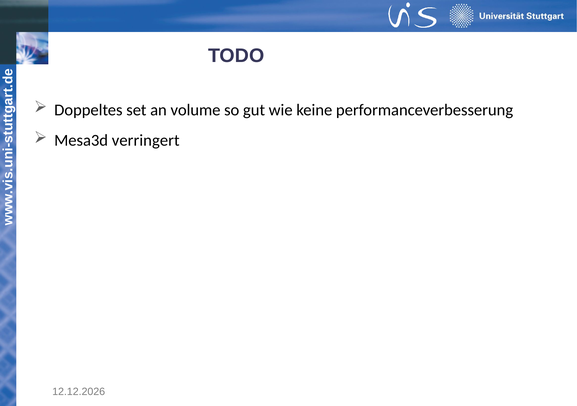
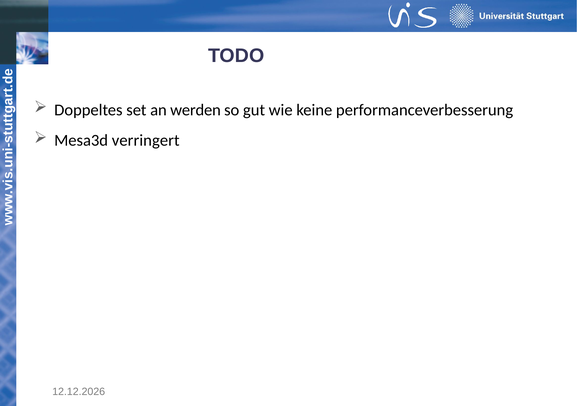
volume: volume -> werden (196, 110)
